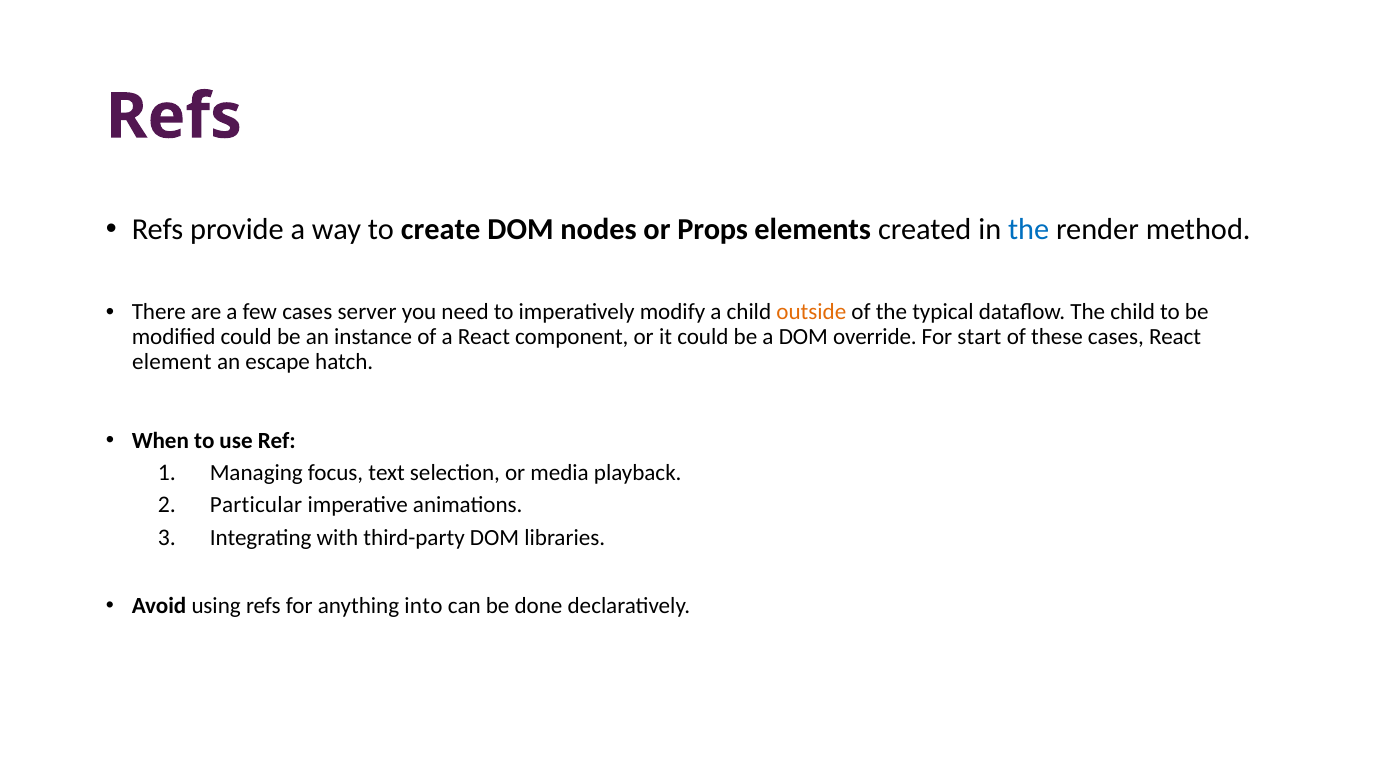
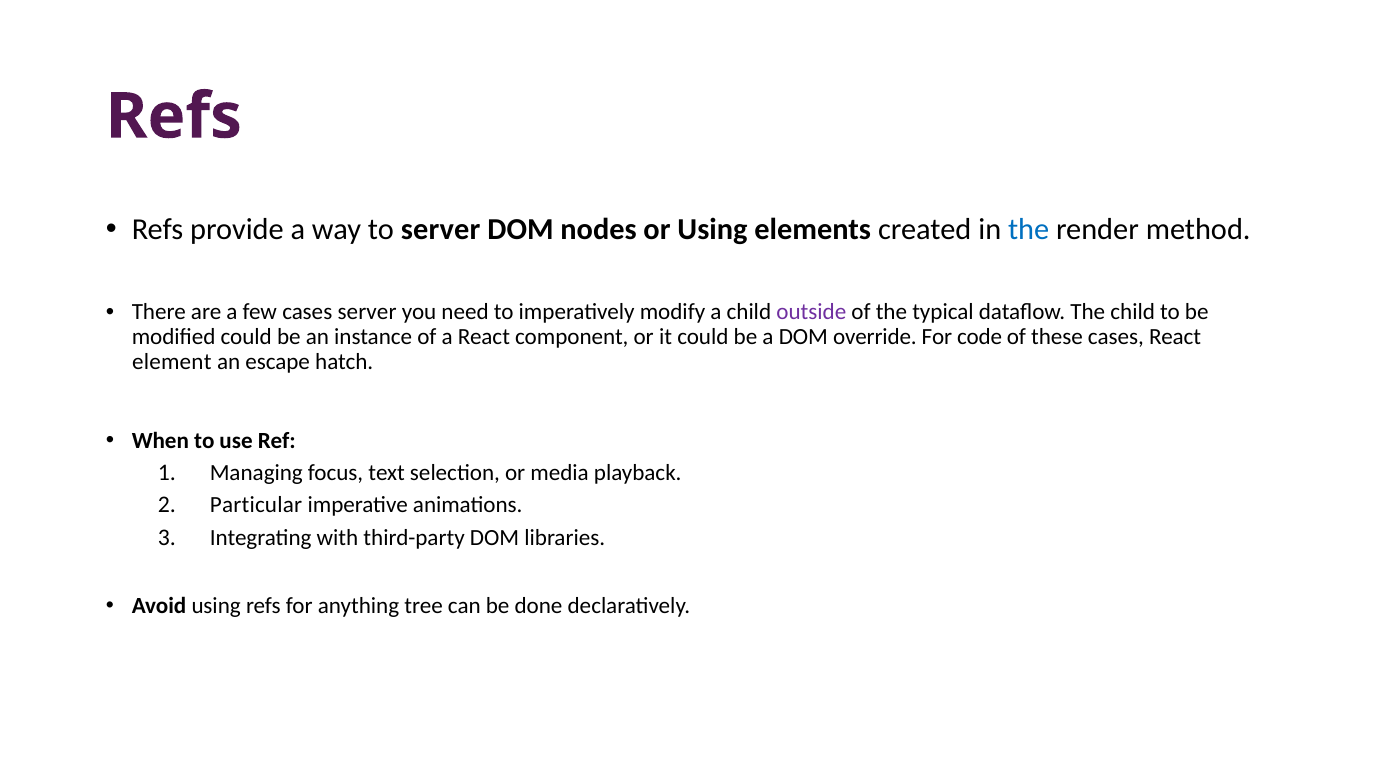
to create: create -> server (441, 229)
or Props: Props -> Using (713, 229)
outside colour: orange -> purple (811, 312)
start: start -> code (980, 337)
into: into -> tree (424, 606)
